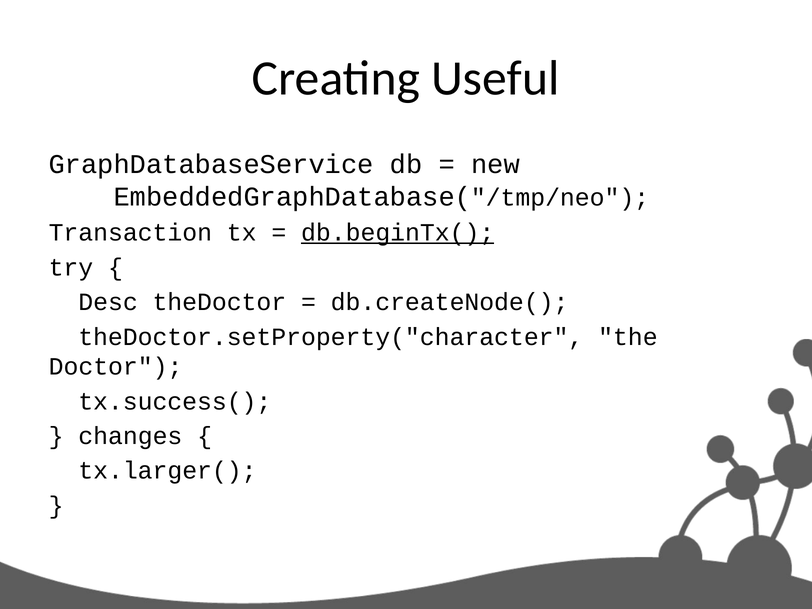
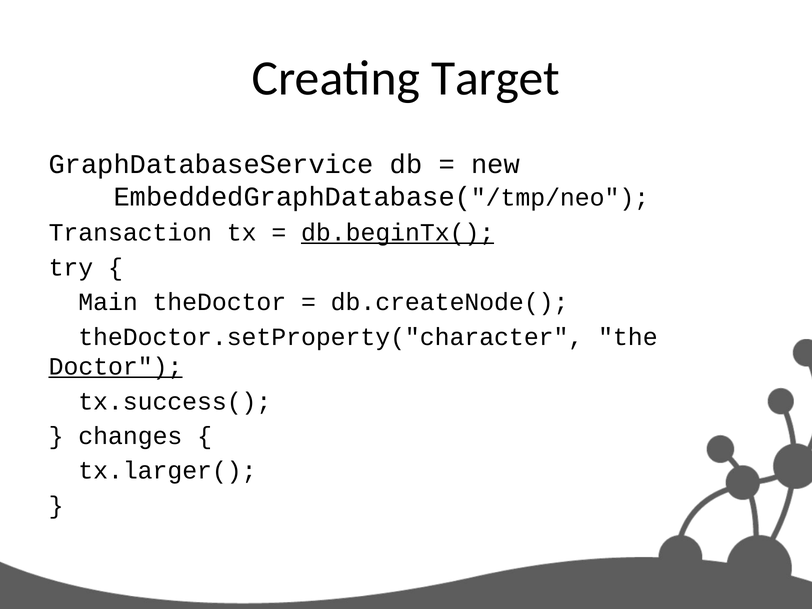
Useful: Useful -> Target (495, 79)
Desc: Desc -> Main (108, 302)
Doctor underline: none -> present (116, 367)
